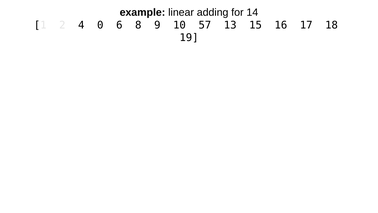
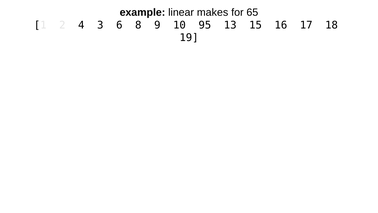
adding: adding -> makes (213, 12)
14: 14 -> 65 (252, 12)
0: 0 -> 3 (100, 25)
57: 57 -> 95 (205, 25)
